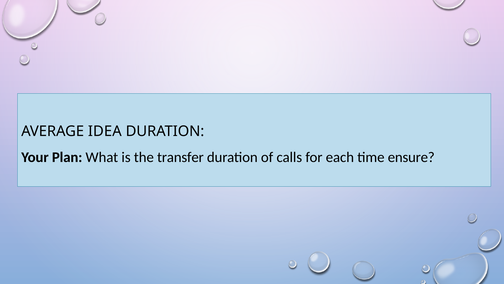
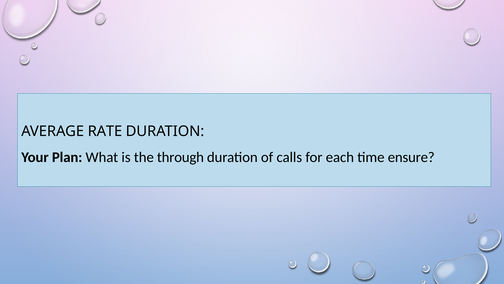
IDEA: IDEA -> RATE (105, 131)
transfer: transfer -> through (180, 157)
